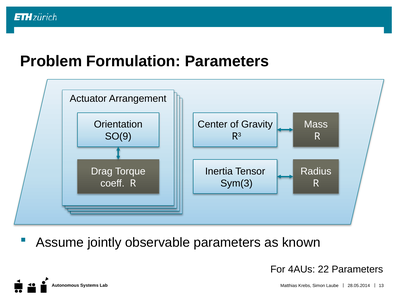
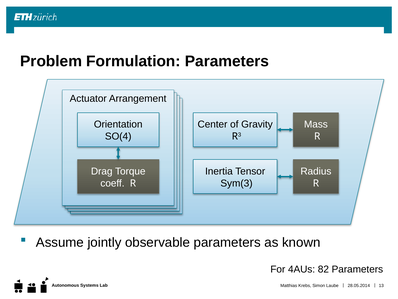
SO(9: SO(9 -> SO(4 (118, 136)
22: 22 -> 82 (323, 269)
